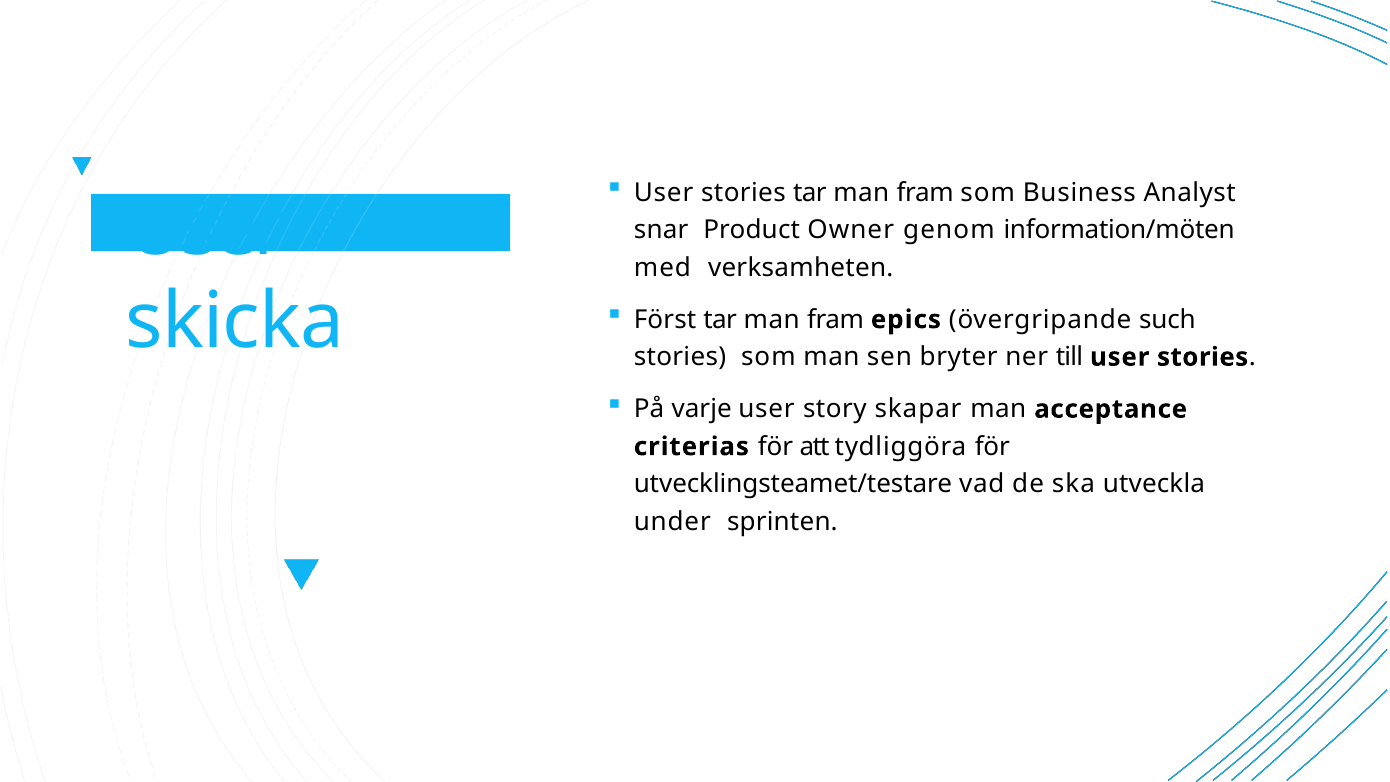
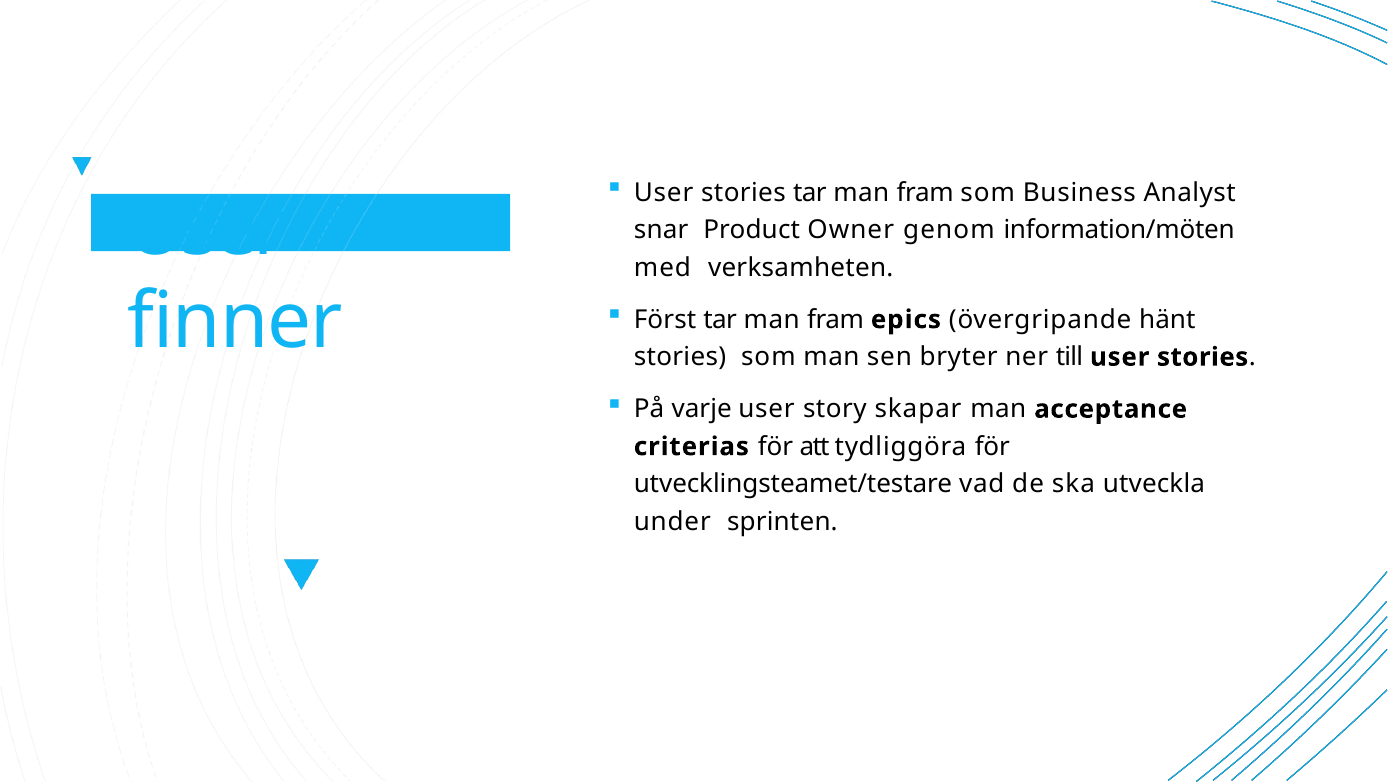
skicka: skicka -> finner (235, 322)
such: such -> hänt (1167, 320)
